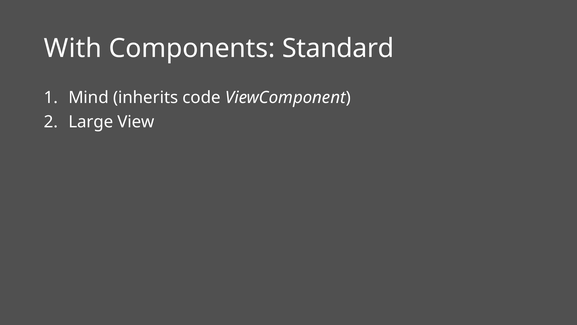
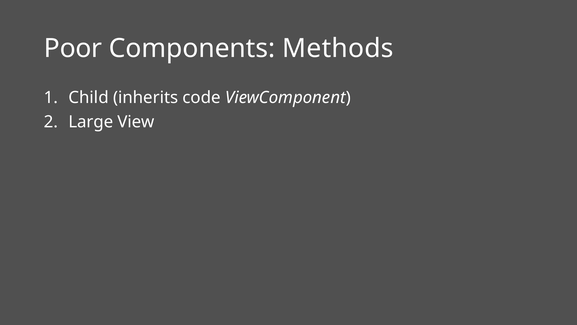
With: With -> Poor (73, 48)
Standard: Standard -> Methods (338, 48)
Mind: Mind -> Child (89, 98)
